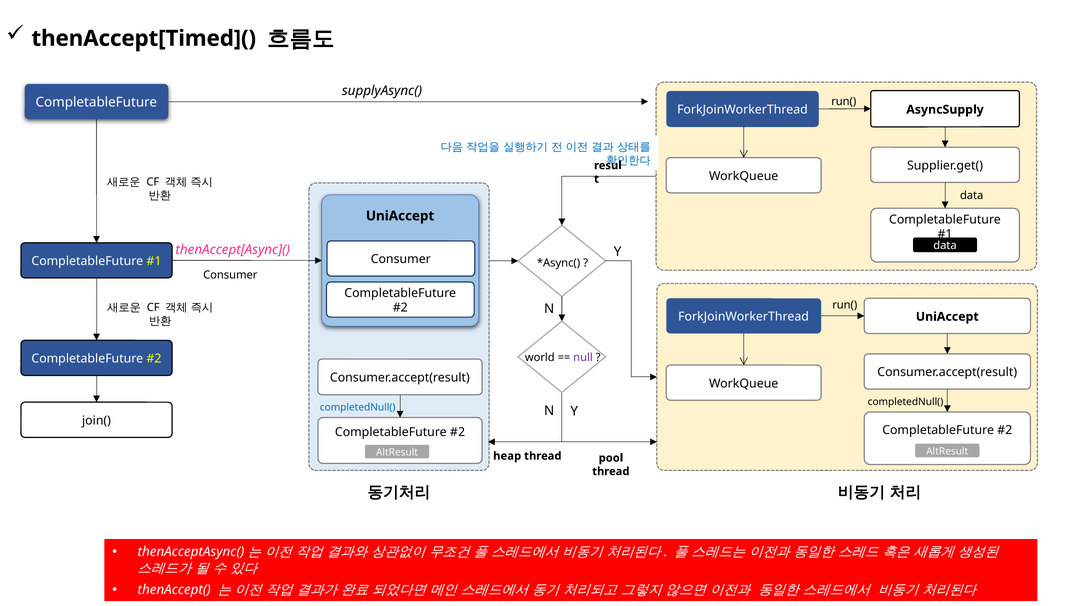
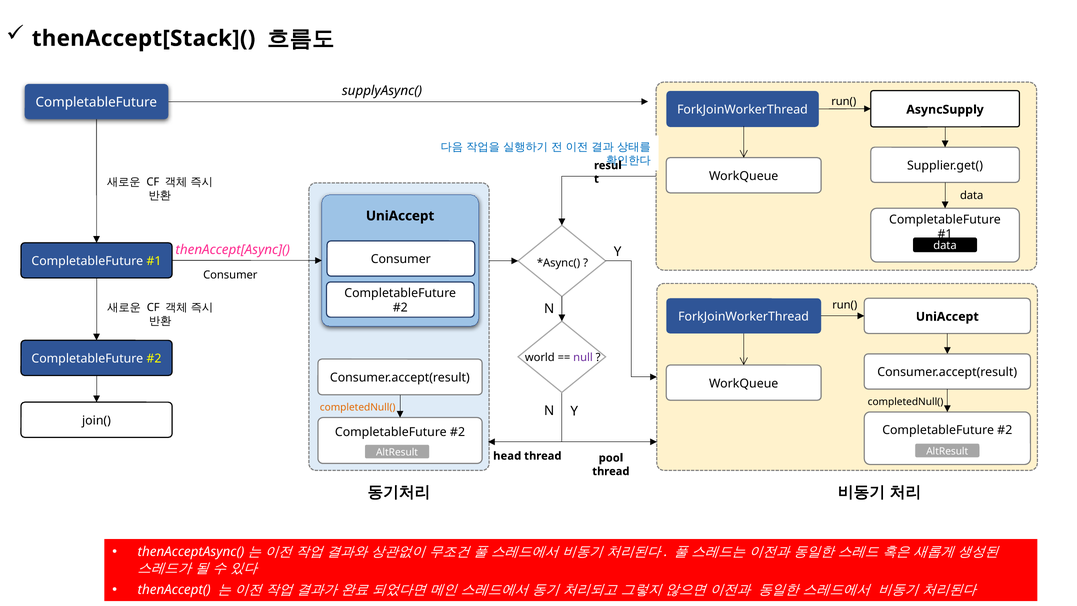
thenAccept[Timed](: thenAccept[Timed]( -> thenAccept[Stack]( (144, 38)
completedNull( colour: blue -> orange (358, 407)
heap: heap -> head (507, 456)
